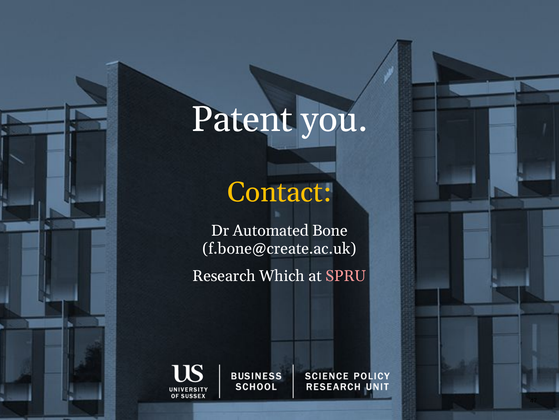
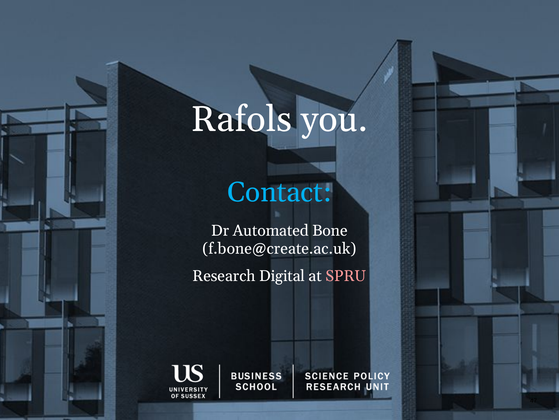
Patent: Patent -> Rafols (242, 119)
Contact colour: yellow -> light blue (279, 192)
Which: Which -> Digital (282, 276)
